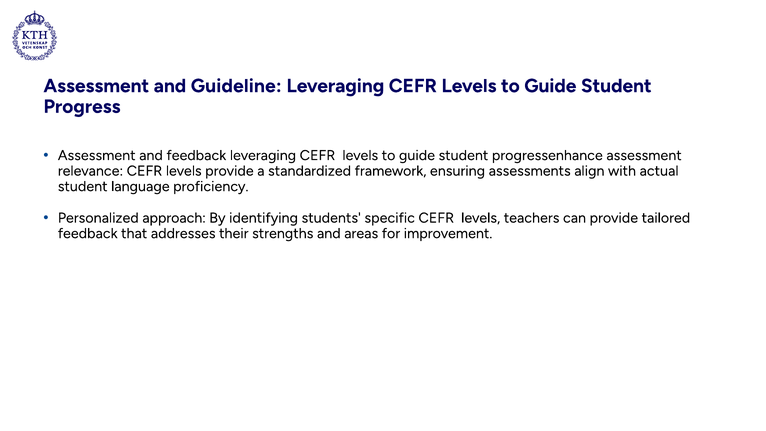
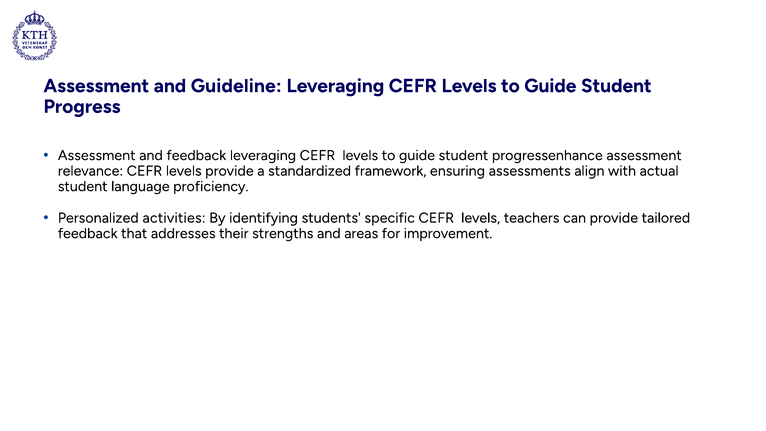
approach: approach -> activities (174, 218)
